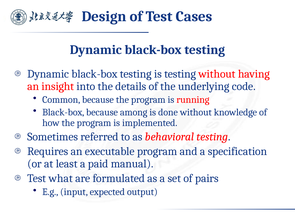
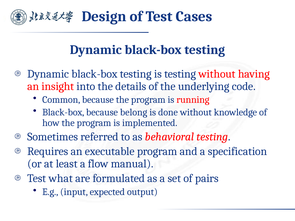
among: among -> belong (134, 112)
paid: paid -> flow (98, 164)
